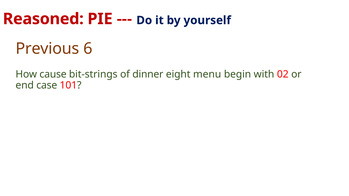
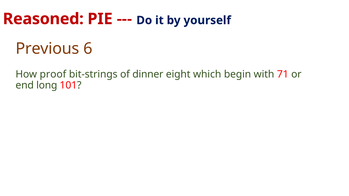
cause: cause -> proof (53, 74)
menu: menu -> which (207, 74)
02: 02 -> 71 (283, 74)
case: case -> long (47, 85)
